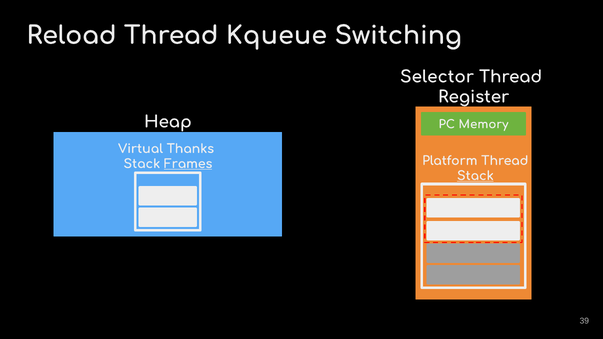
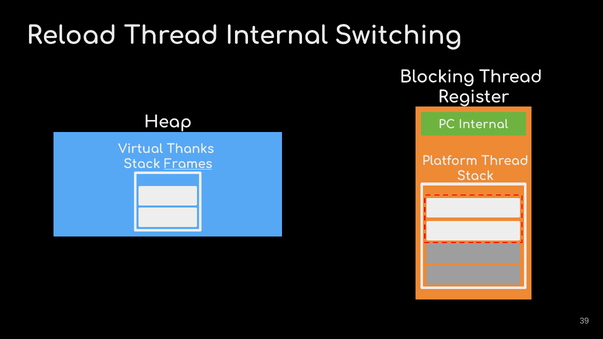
Thread Kqueue: Kqueue -> Internal (277, 36)
Selector: Selector -> Blocking (437, 77)
PC Memory: Memory -> Internal (483, 124)
Stack underline: present -> none (475, 176)
